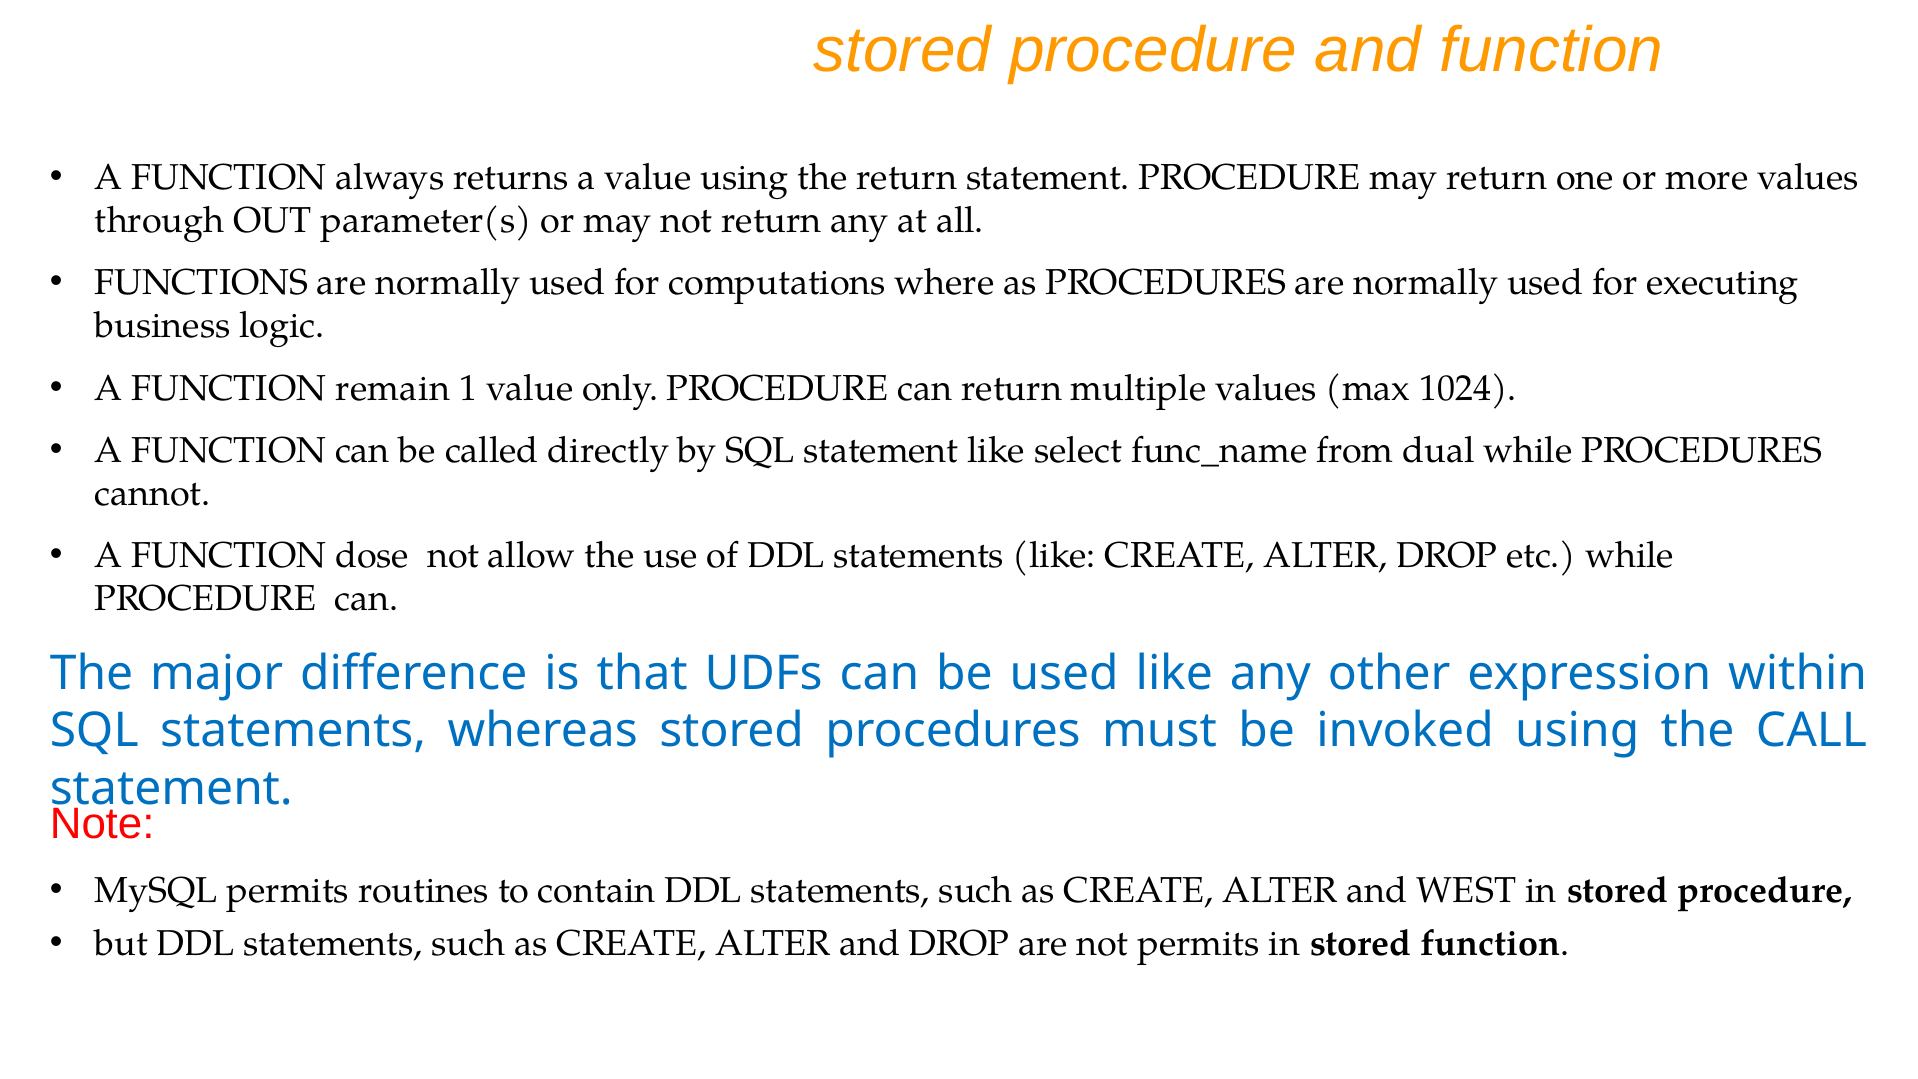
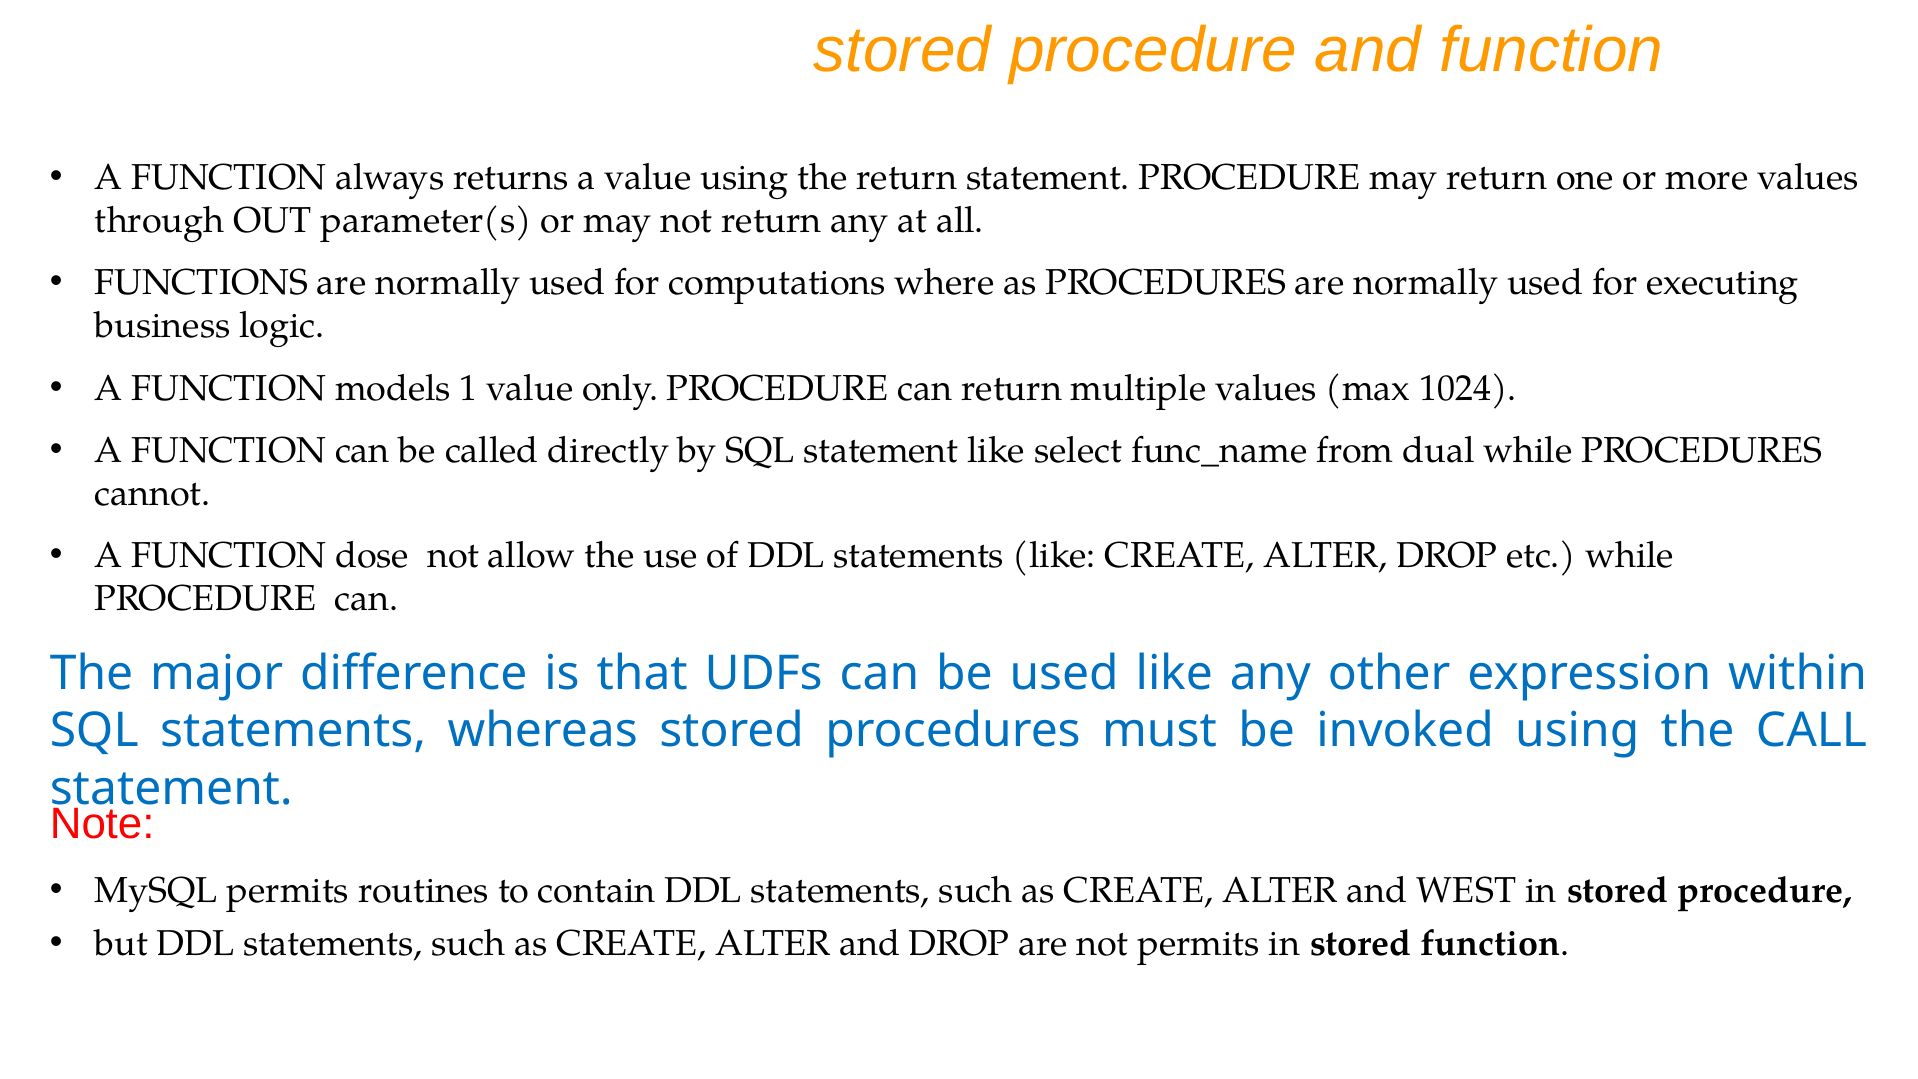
remain: remain -> models (393, 388)
